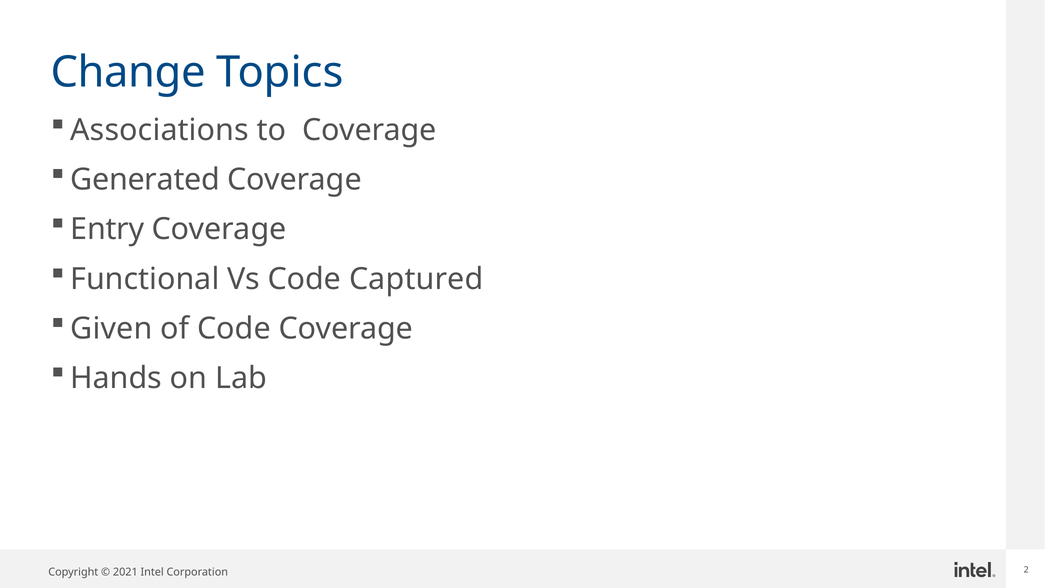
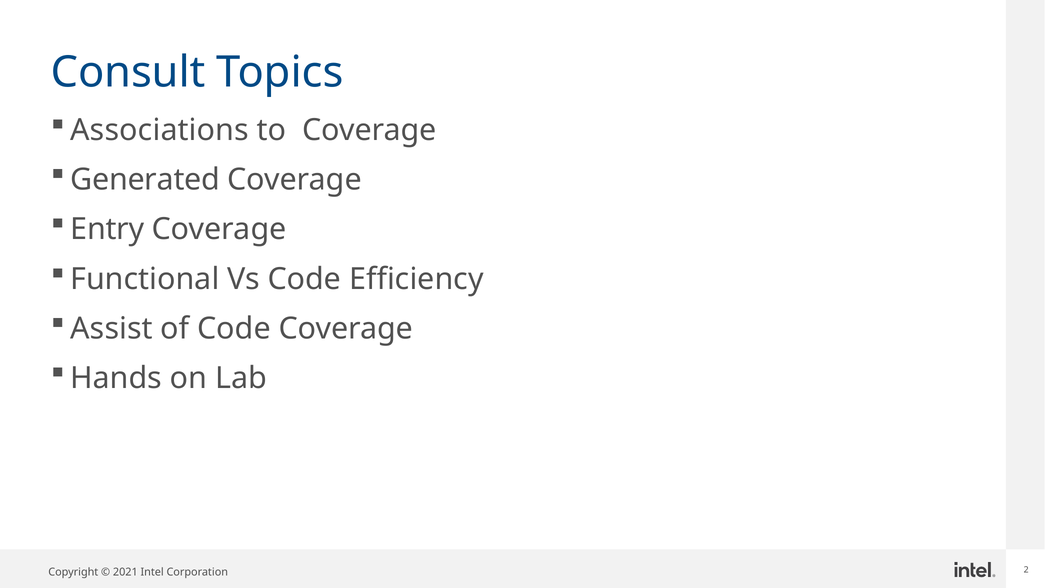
Change: Change -> Consult (128, 72)
Captured: Captured -> Efficiency (416, 279)
Given: Given -> Assist (112, 329)
